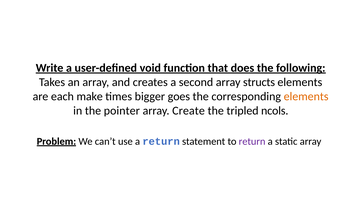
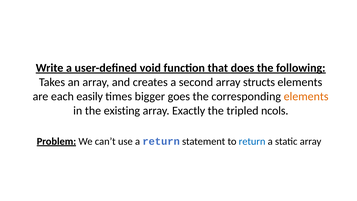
make: make -> easily (90, 96)
pointer: pointer -> existing (122, 111)
Create: Create -> Exactly (189, 111)
return colour: purple -> blue (252, 141)
